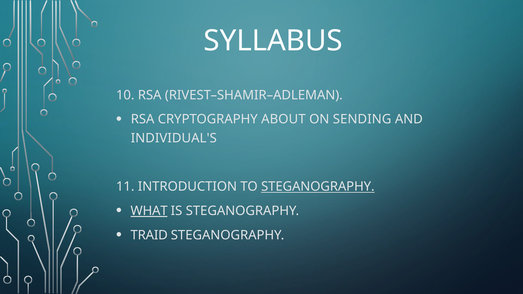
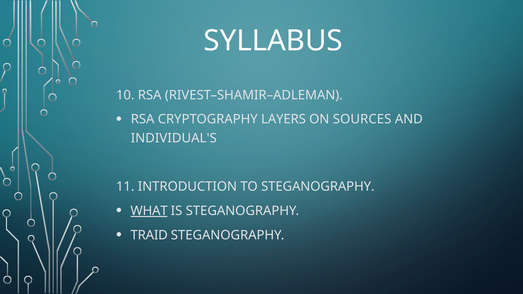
ABOUT: ABOUT -> LAYERS (284, 119)
SENDING: SENDING -> SOURCES (362, 119)
STEGANOGRAPHY underline: present -> none (318, 187)
